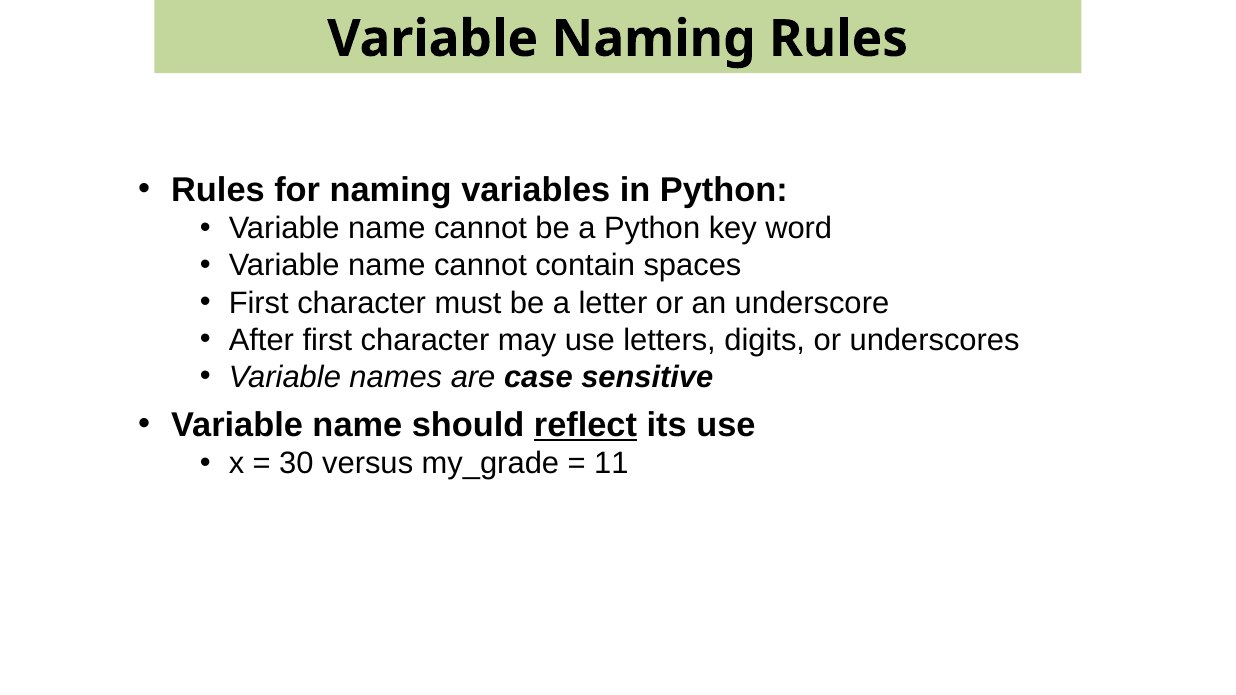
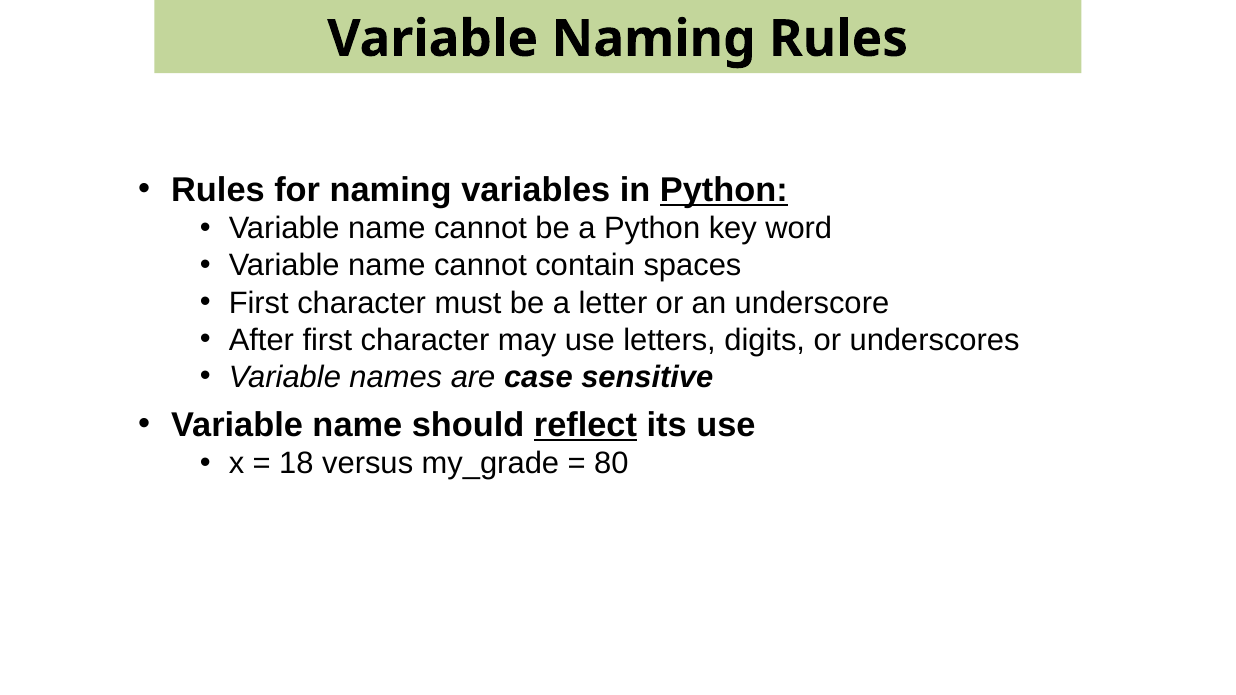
Python underline: none -> present (724, 190)
30: 30 -> 18 (296, 464)
11: 11 -> 80 (611, 464)
